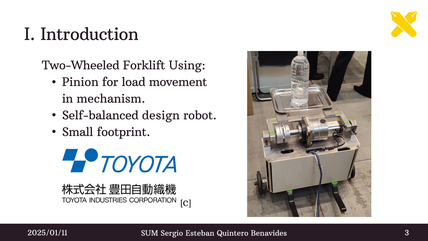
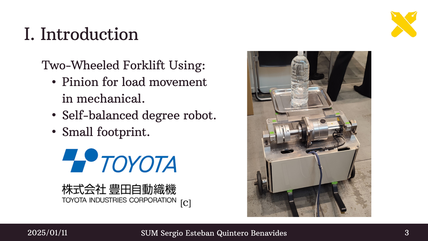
mechanism: mechanism -> mechanical (111, 99)
design: design -> degree (161, 116)
